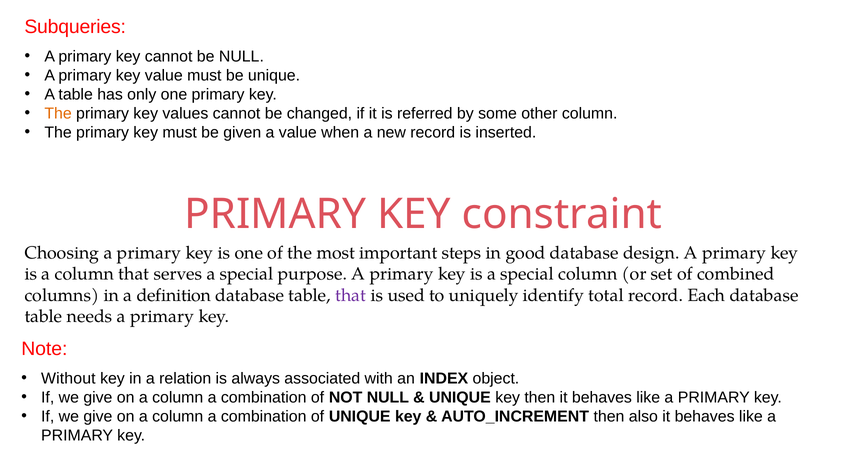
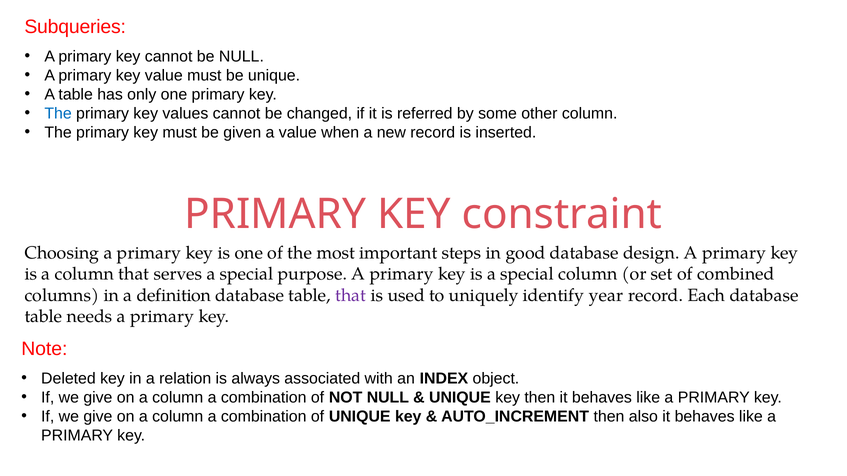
The colour: orange -> blue (58, 114)
total: total -> year (606, 296)
Without: Without -> Deleted (68, 379)
